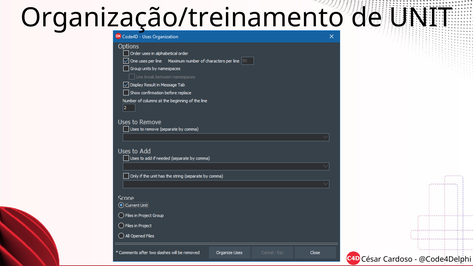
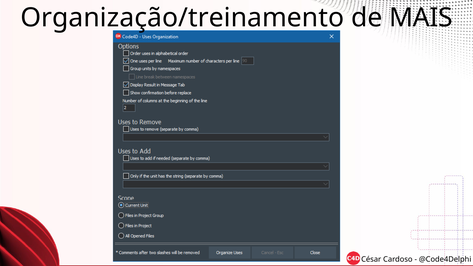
UNIT: UNIT -> MAIS (421, 18)
